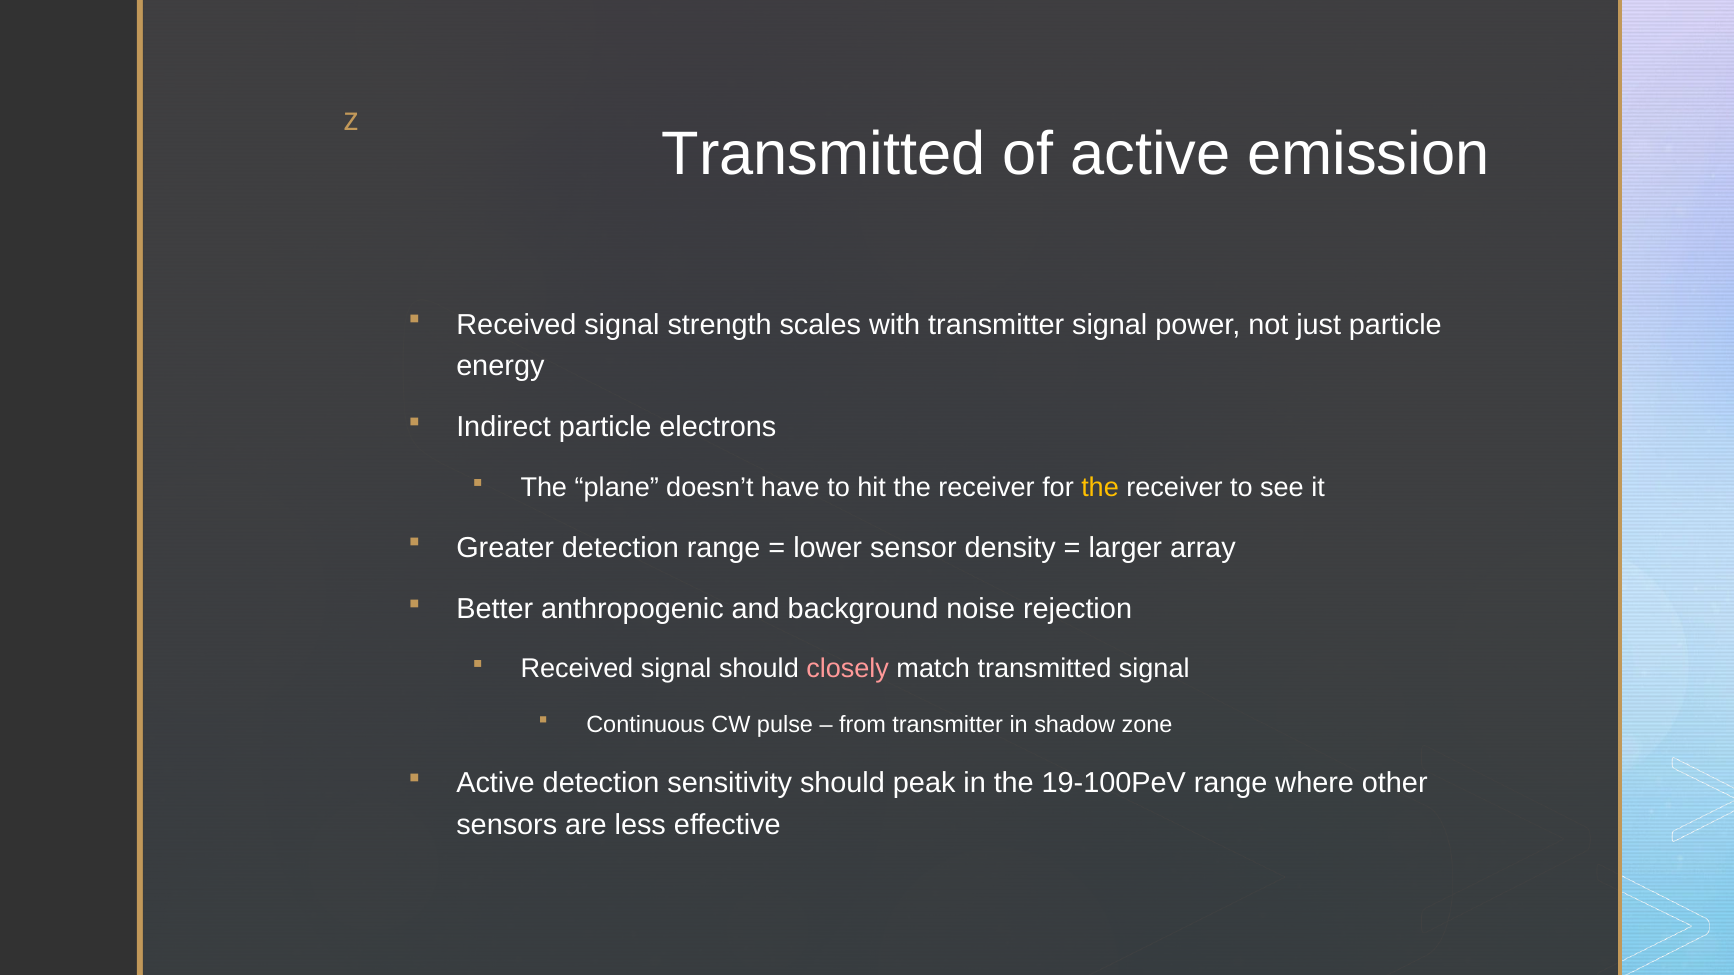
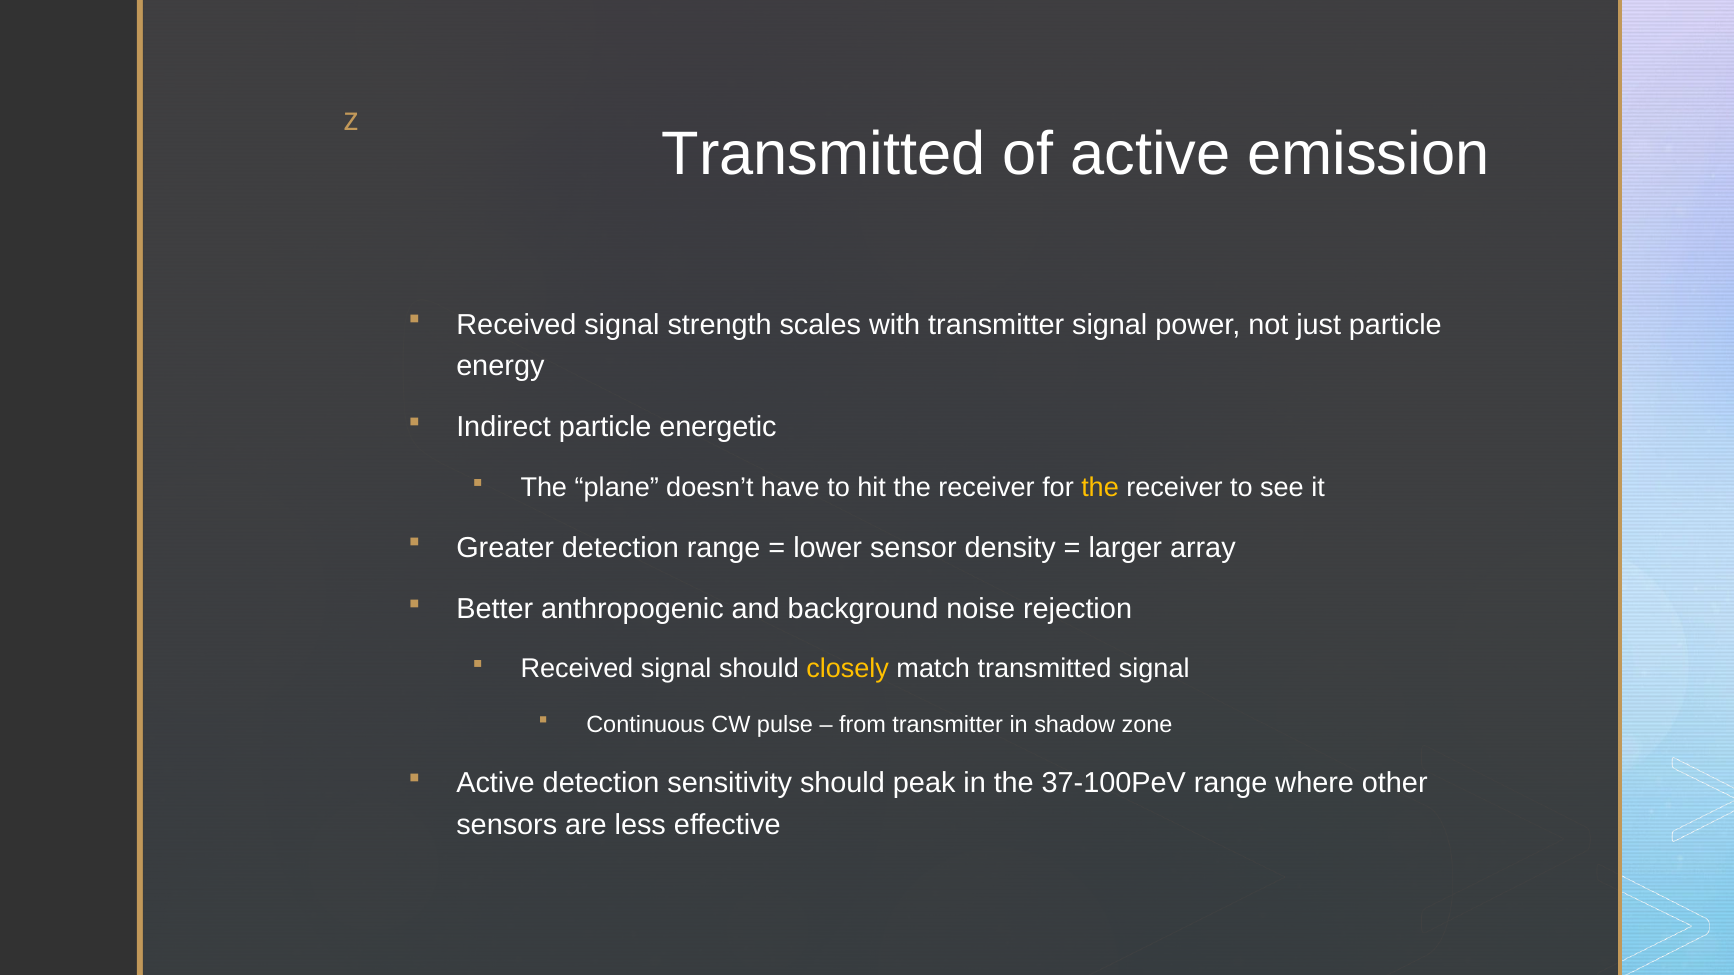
electrons: electrons -> energetic (718, 428)
closely colour: pink -> yellow (848, 669)
19-100PeV: 19-100PeV -> 37-100PeV (1114, 783)
